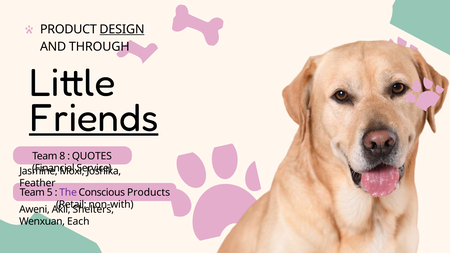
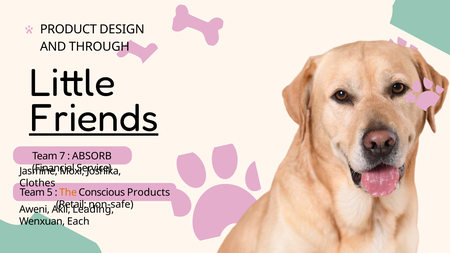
DESIGN underline: present -> none (122, 29)
8: 8 -> 7 (62, 156)
QUOTES: QUOTES -> ABSORB (92, 156)
Feather: Feather -> Clothes (37, 183)
The colour: purple -> orange (68, 193)
non-with: non-with -> non-safe (111, 205)
Shelters: Shelters -> Leading (93, 210)
